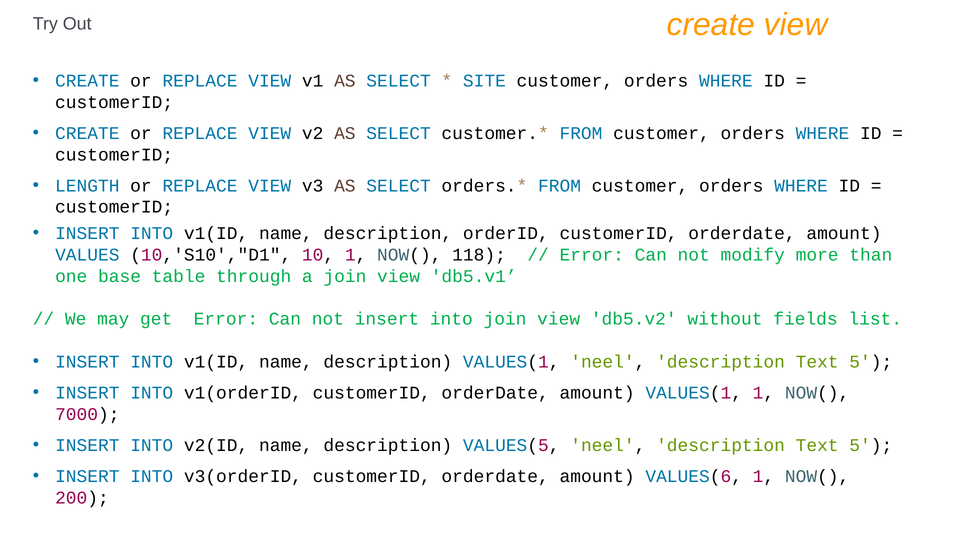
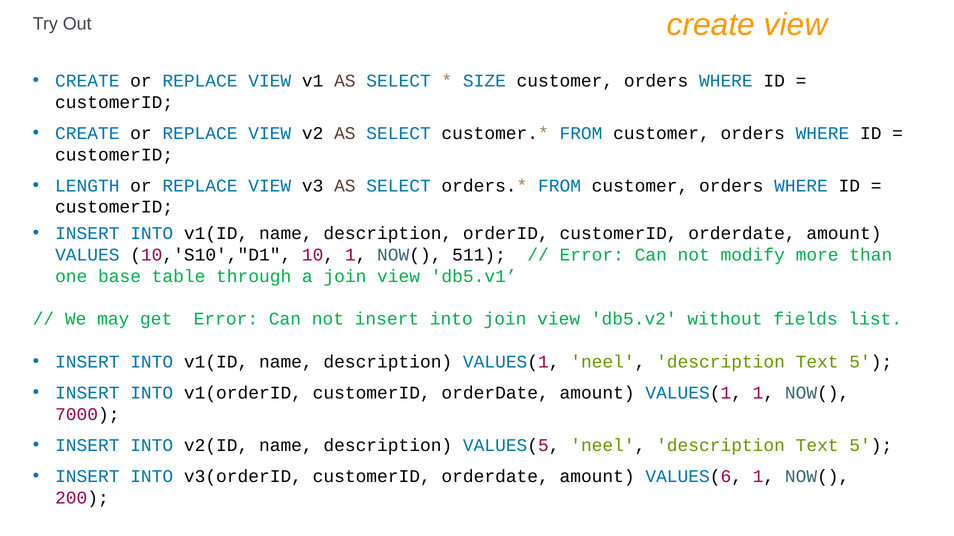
SITE: SITE -> SIZE (484, 81)
118: 118 -> 511 (479, 255)
